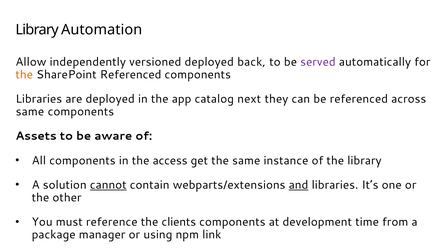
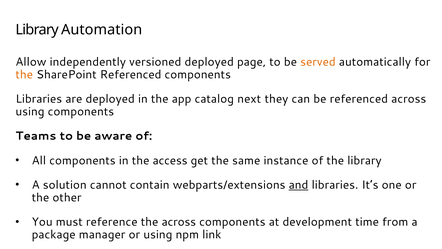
back: back -> page (252, 62)
served colour: purple -> orange (318, 62)
same: same -> using (30, 111)
Assets: Assets -> Teams (36, 136)
cannot underline: present -> none (108, 185)
the clients: clients -> across (179, 222)
